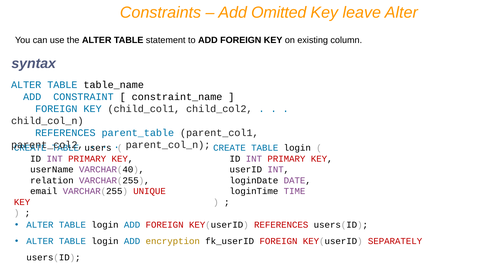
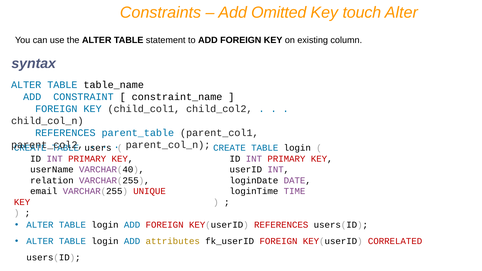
leave: leave -> touch (362, 13)
encryption: encryption -> attributes (173, 241)
SEPARATELY: SEPARATELY -> CORRELATED (395, 241)
